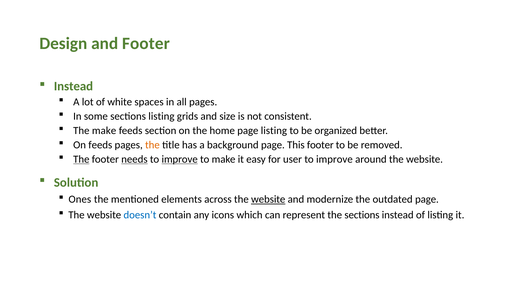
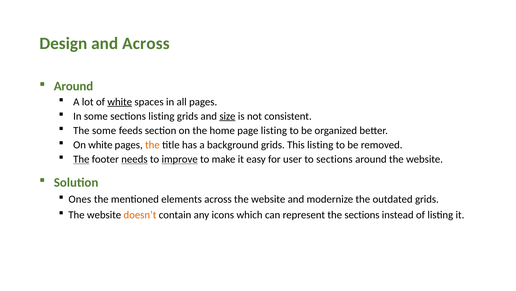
and Footer: Footer -> Across (146, 43)
Instead: Instead -> Around (73, 86)
white underline: none -> present (120, 102)
size underline: none -> present (227, 116)
The make: make -> some (104, 130)
On feeds: feeds -> white (100, 144)
background page: page -> grids (273, 144)
This footer: footer -> listing (320, 144)
user to improve: improve -> sections (334, 159)
website underline: present -> none (268, 199)
outdated page: page -> grids (427, 199)
doesn’t colour: blue -> orange (140, 214)
